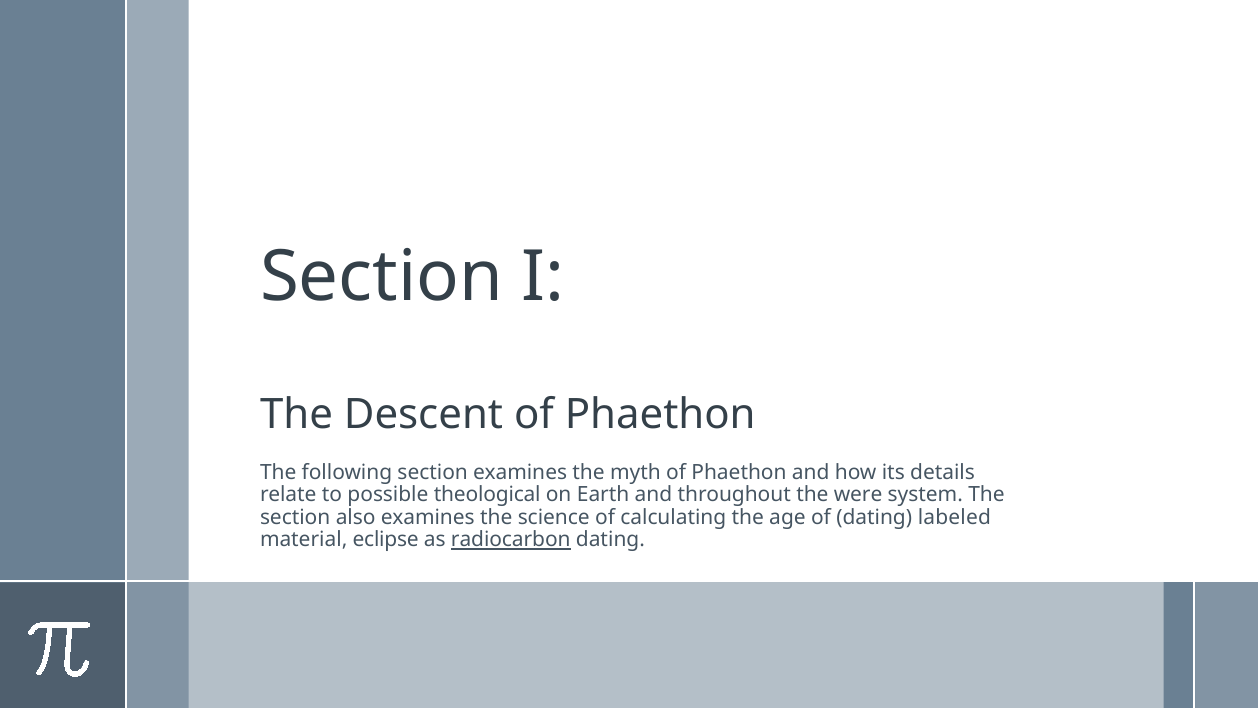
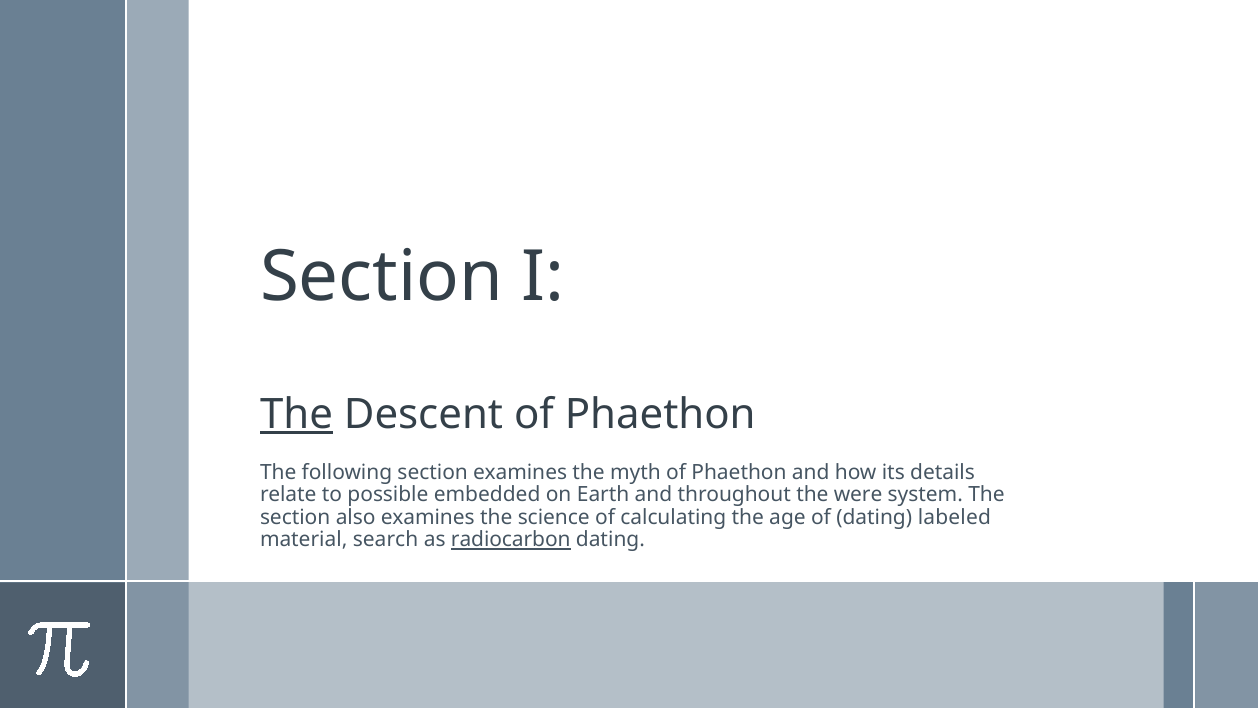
The underline: none -> present (297, 414)
theological: theological -> embedded (487, 495)
eclipse: eclipse -> search (386, 540)
